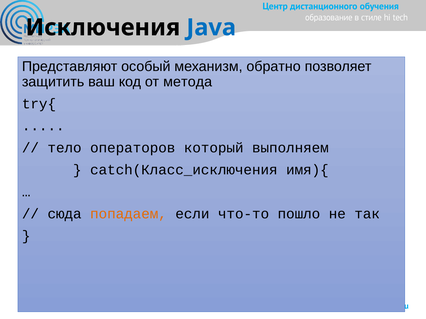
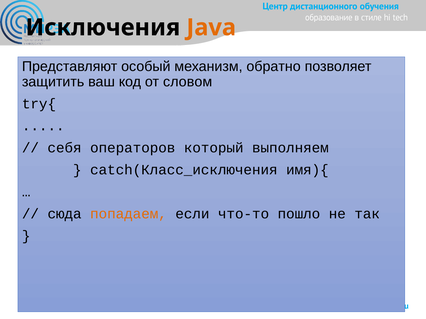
Java colour: blue -> orange (211, 28)
метода: метода -> словом (188, 82)
тело: тело -> себя (65, 148)
